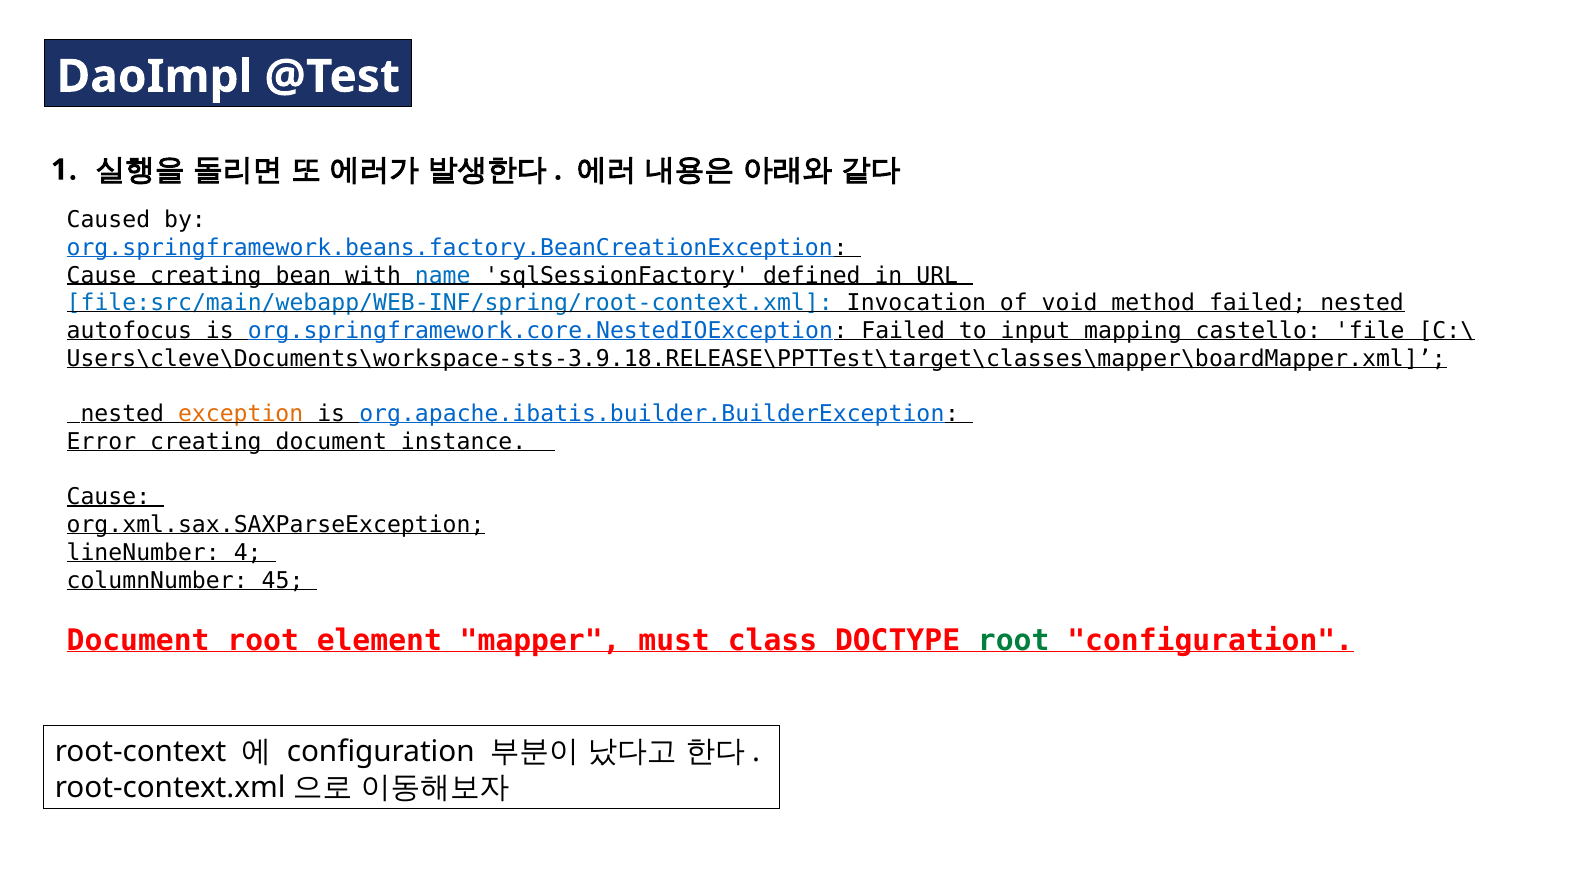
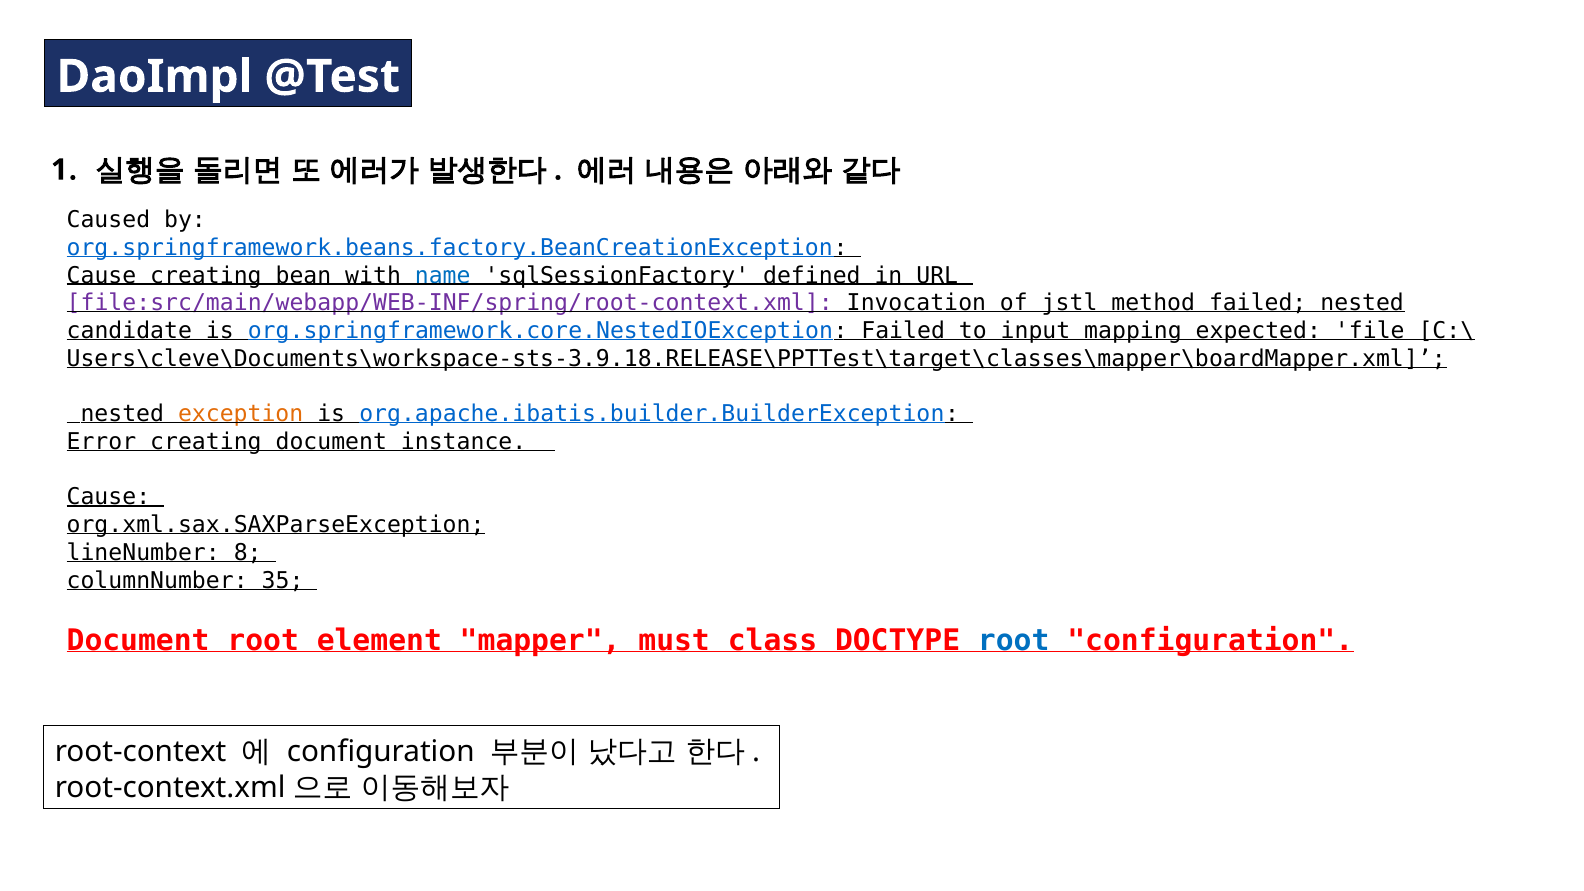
file:src/main/webapp/WEB-INF/spring/root-context.xml colour: blue -> purple (450, 303)
void: void -> jstl (1070, 303)
autofocus: autofocus -> candidate (129, 331)
castello: castello -> expected (1258, 331)
4: 4 -> 8 (248, 553)
45: 45 -> 35 (283, 581)
root colour: green -> blue (1014, 640)
